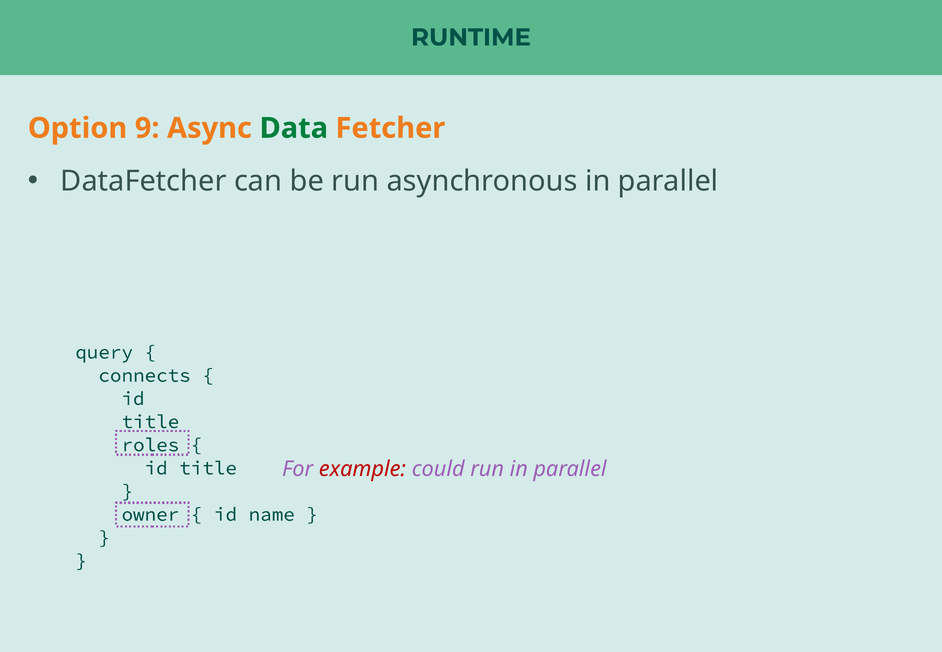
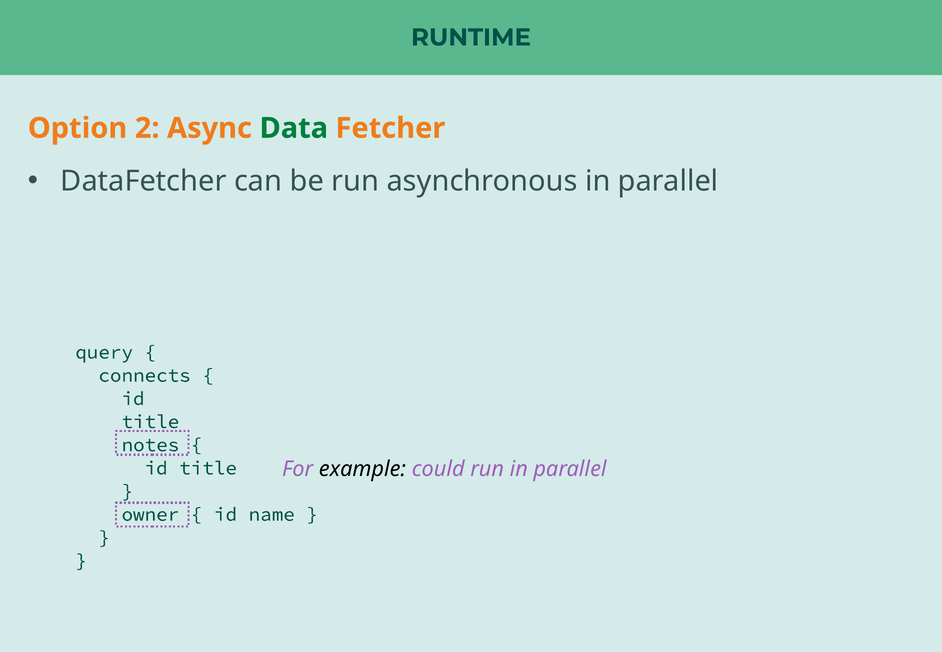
9: 9 -> 2 (147, 128)
roles: roles -> notes (150, 445)
example colour: red -> black (362, 469)
